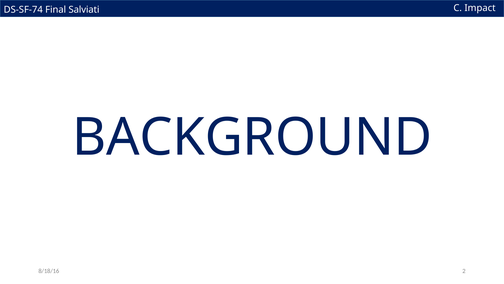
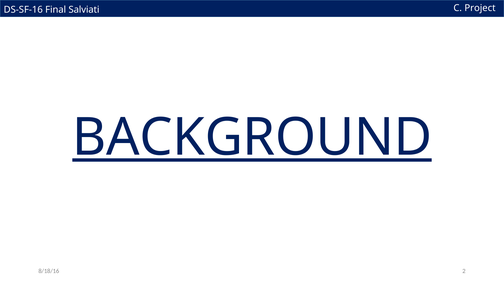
DS-SF-74: DS-SF-74 -> DS-SF-16 (23, 10)
Impact: Impact -> Project (480, 8)
BACKGROUND underline: none -> present (252, 137)
